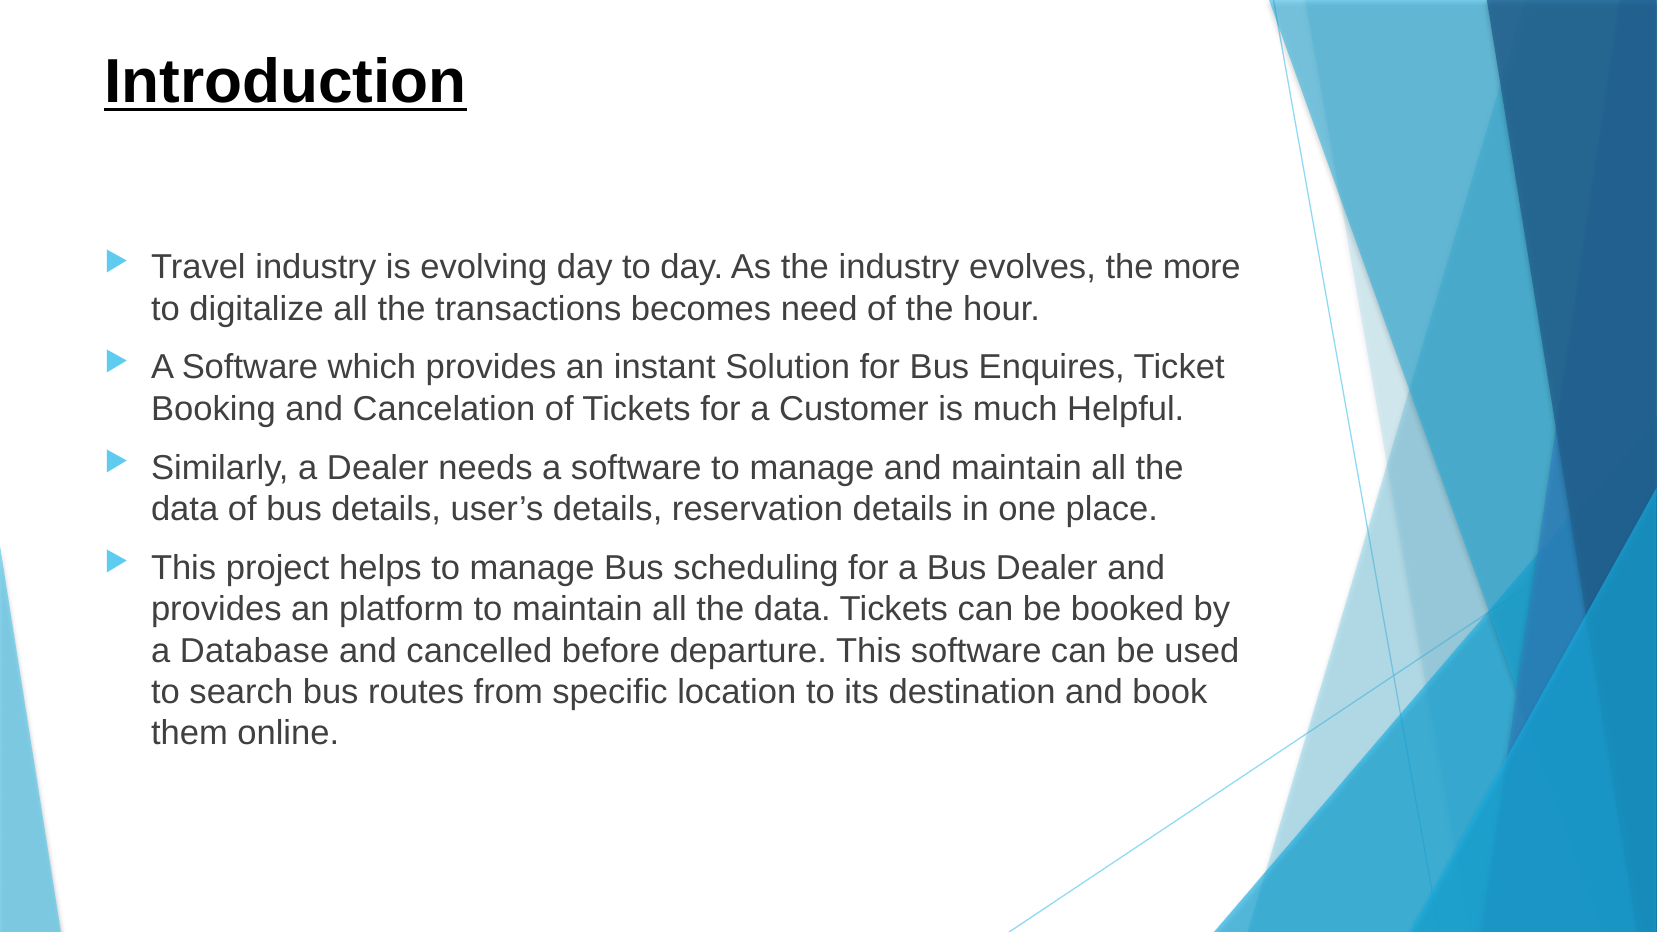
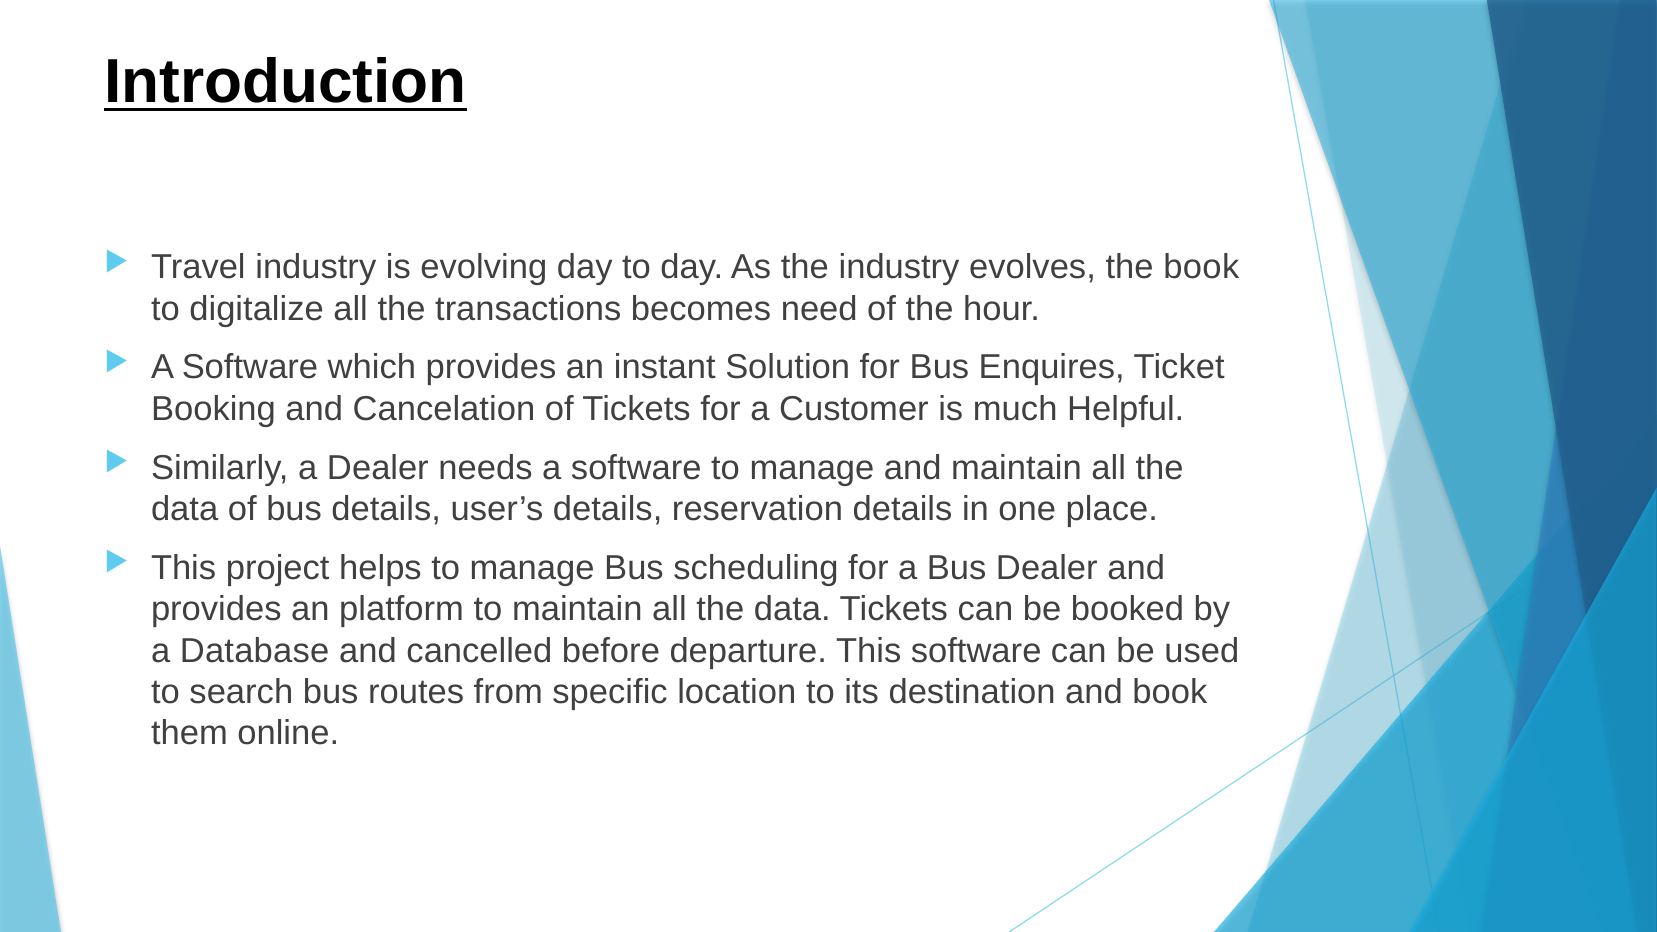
the more: more -> book (1201, 267)
